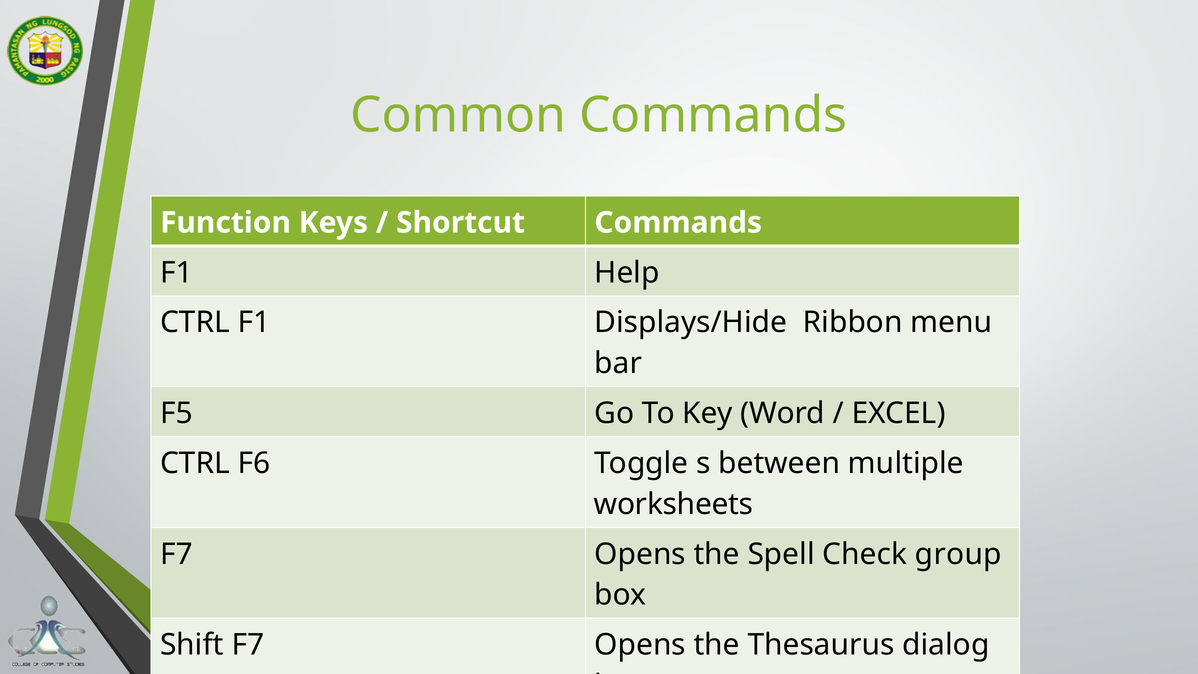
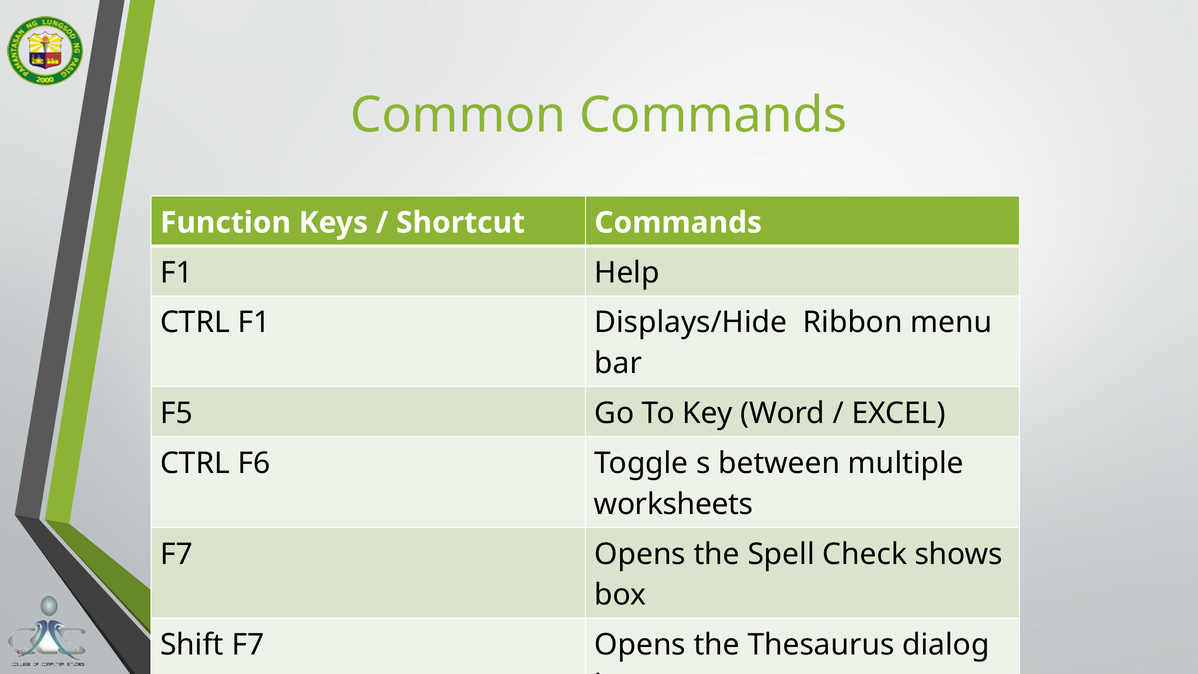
group: group -> shows (959, 554)
